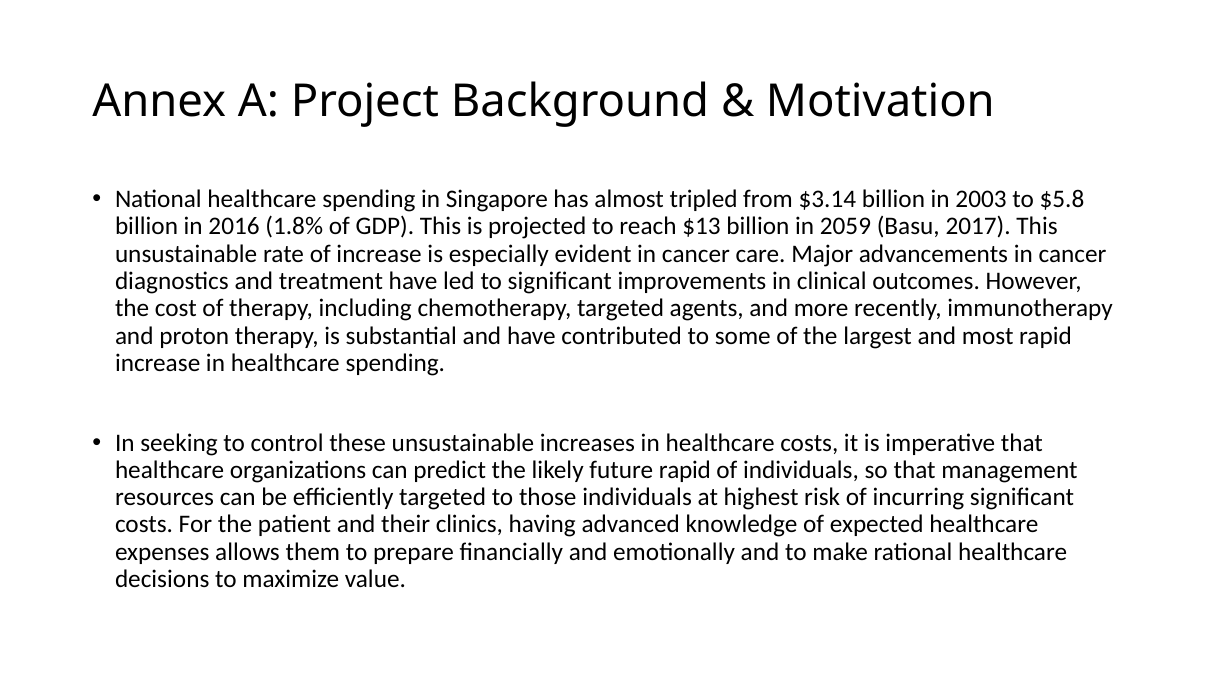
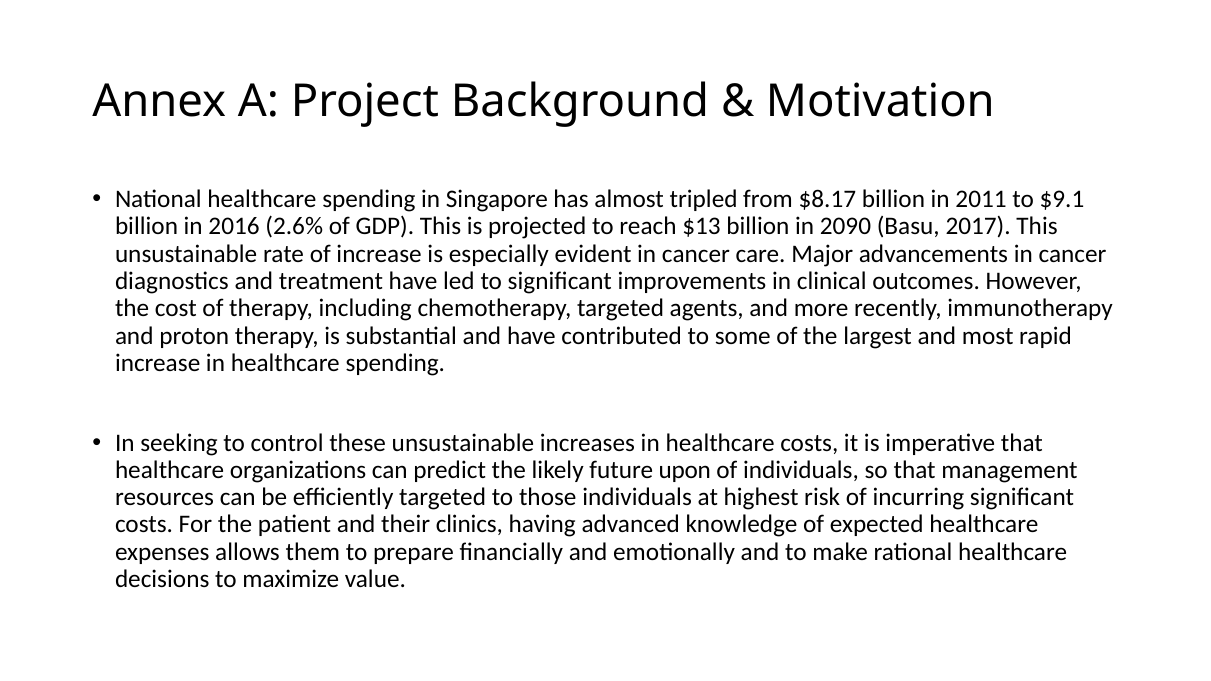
$3.14: $3.14 -> $8.17 (827, 199)
2003: 2003 -> 2011 (981, 199)
$5.8: $5.8 -> $9.1 (1062, 199)
1.8%: 1.8% -> 2.6% (294, 227)
2059: 2059 -> 2090 (845, 227)
future rapid: rapid -> upon (685, 470)
